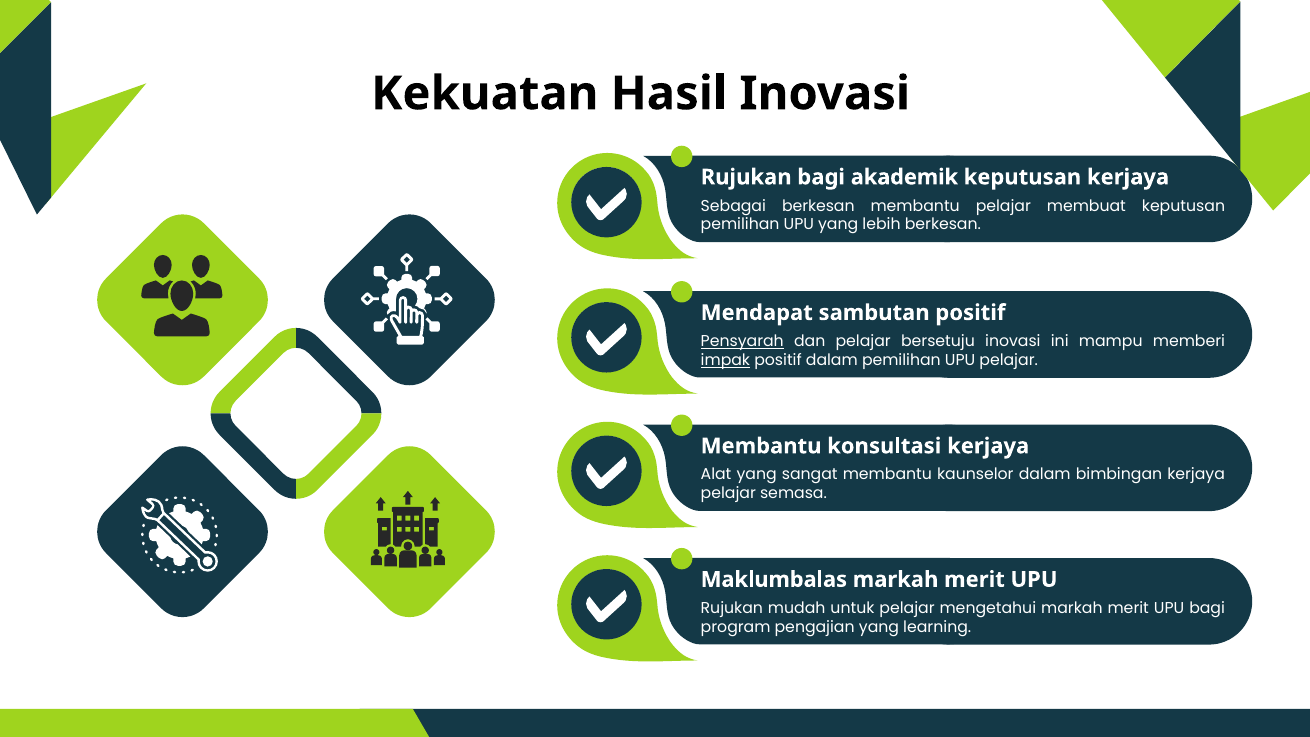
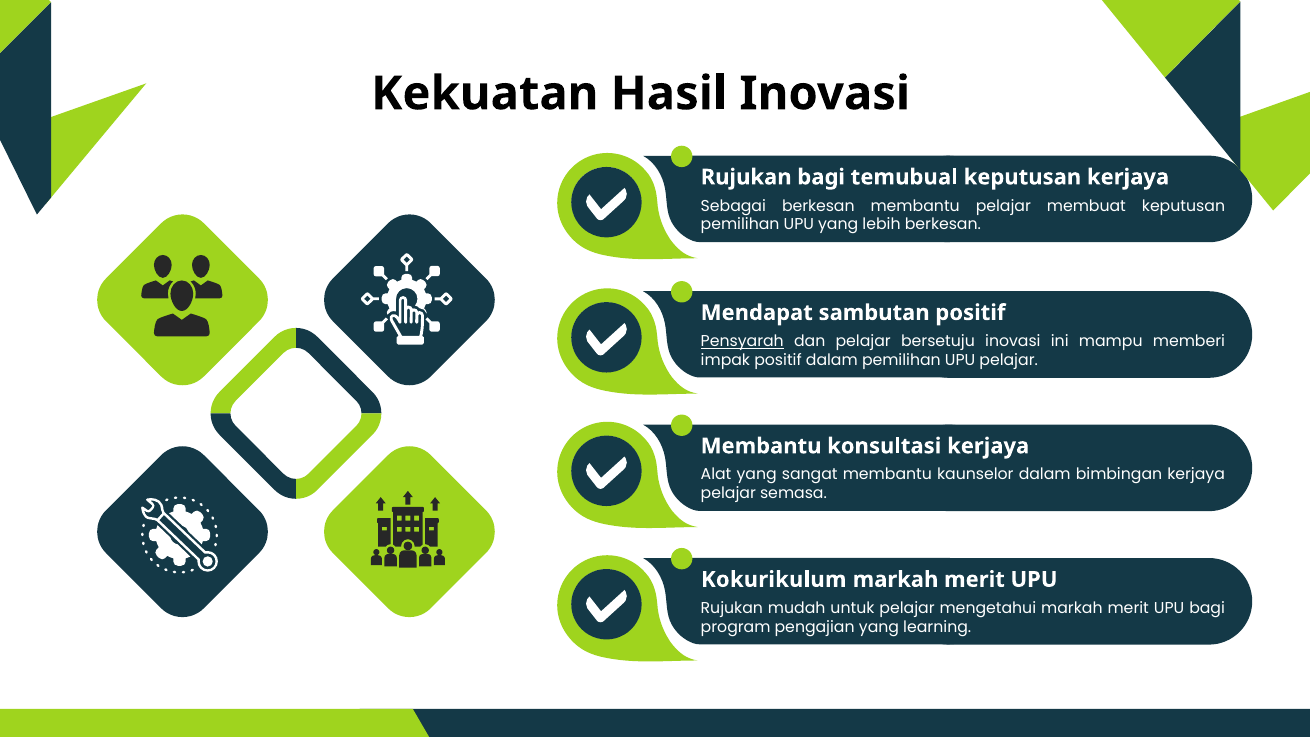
akademik: akademik -> temubual (904, 177)
impak underline: present -> none (725, 360)
Maklumbalas: Maklumbalas -> Kokurikulum (774, 579)
